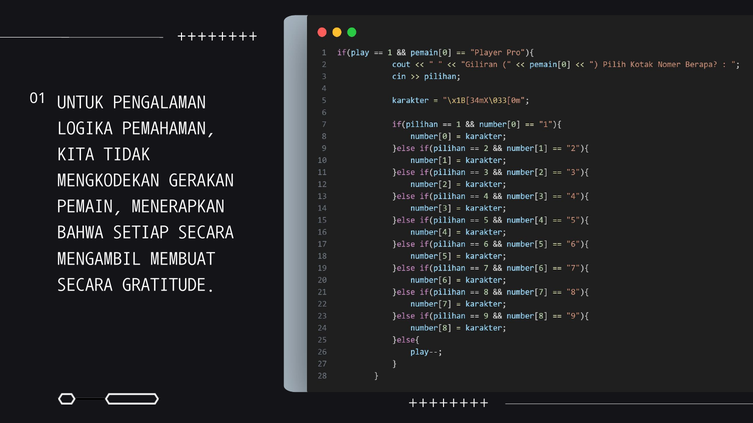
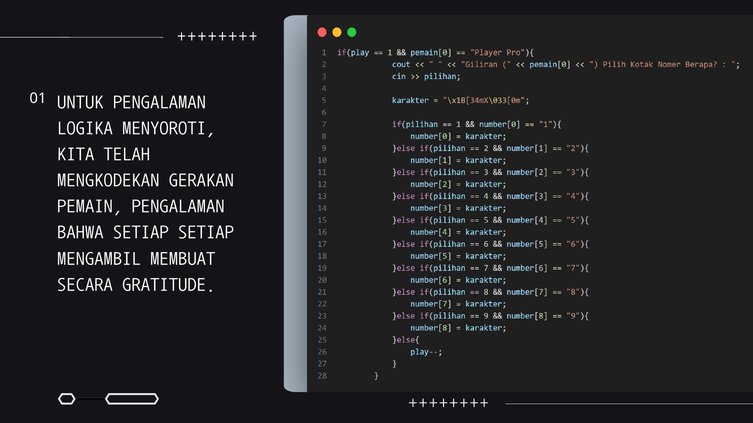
PEMAHAMAN: PEMAHAMAN -> MENYOROTI (169, 128)
TIDAK: TIDAK -> TELAH (127, 154)
PEMAIN MENERAPKAN: MENERAPKAN -> PENGALAMAN (178, 206)
SETIAP SECARA: SECARA -> SETIAP (206, 232)
